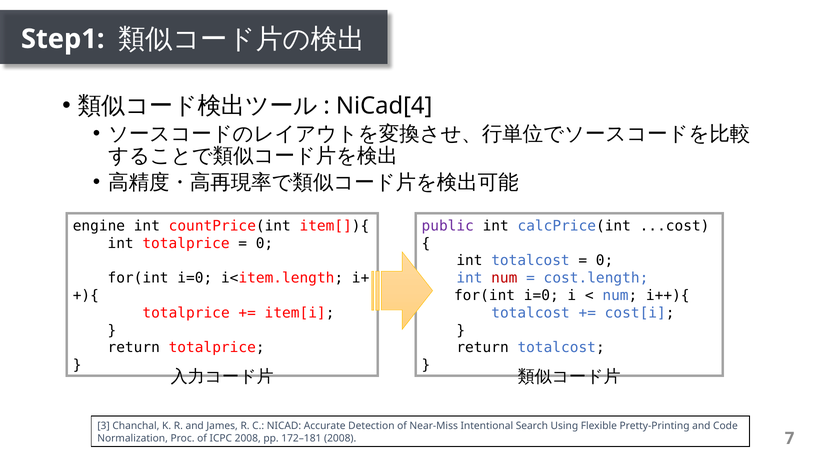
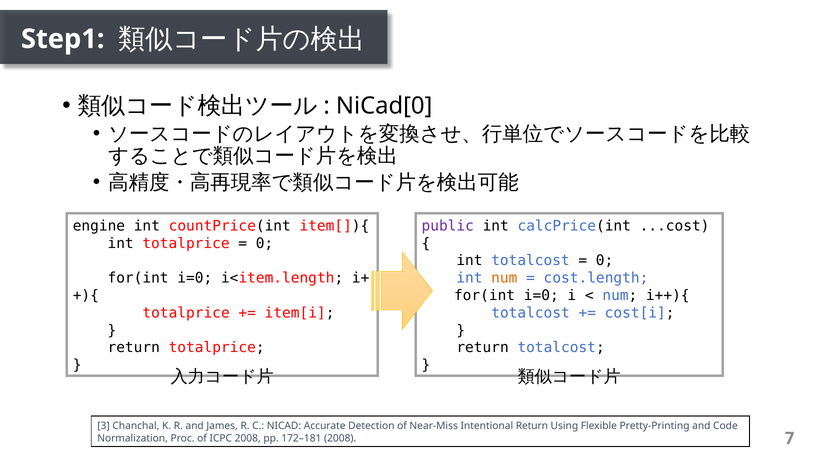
NiCad[4: NiCad[4 -> NiCad[0 (384, 106)
num colour: red -> orange (504, 278)
Intentional Search: Search -> Return (532, 426)
